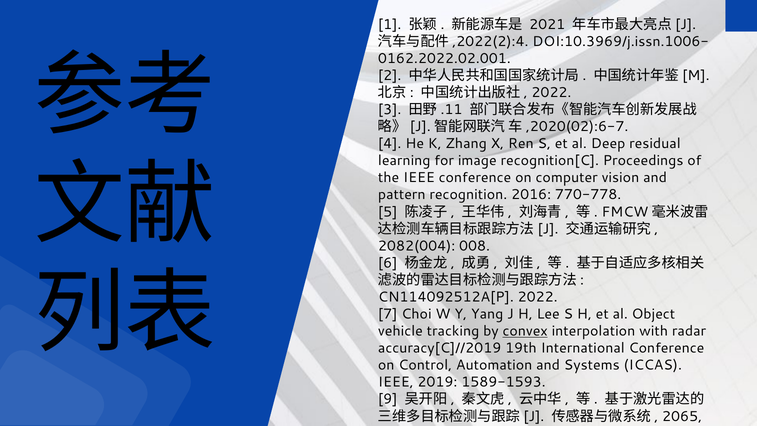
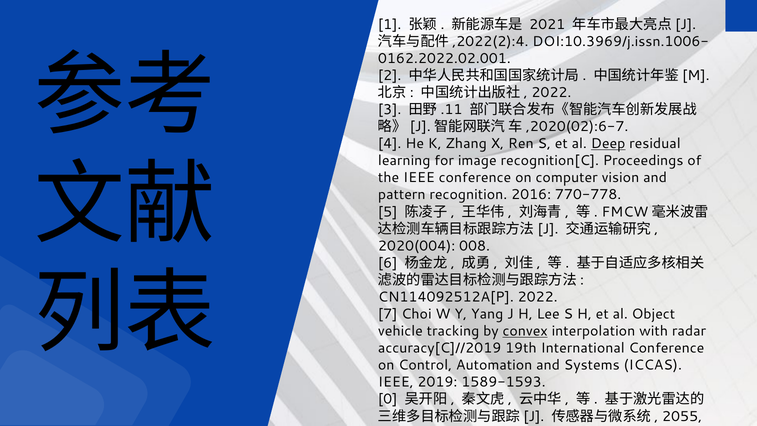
Deep underline: none -> present (608, 144)
2082(004: 2082(004 -> 2020(004 (417, 246)
9: 9 -> 0 (388, 399)
2065: 2065 -> 2055 (682, 416)
